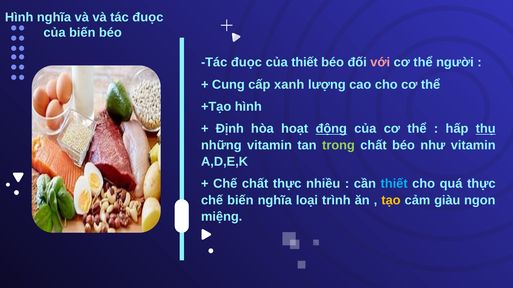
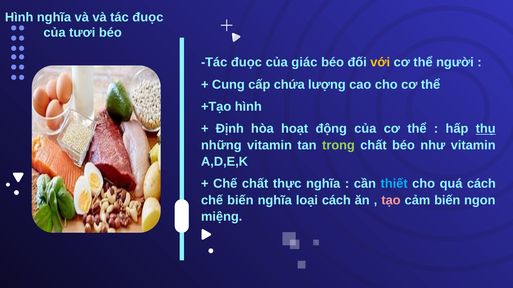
của biến: biến -> tươi (82, 33)
của thiết: thiết -> giác (304, 63)
với colour: pink -> yellow (380, 63)
xanh: xanh -> chứa (289, 85)
động underline: present -> none (331, 129)
thực nhiều: nhiều -> nghĩa (323, 184)
quá thực: thực -> cách (481, 184)
loại trình: trình -> cách (336, 201)
tạo colour: yellow -> pink (391, 201)
cảm giàu: giàu -> biến (447, 201)
